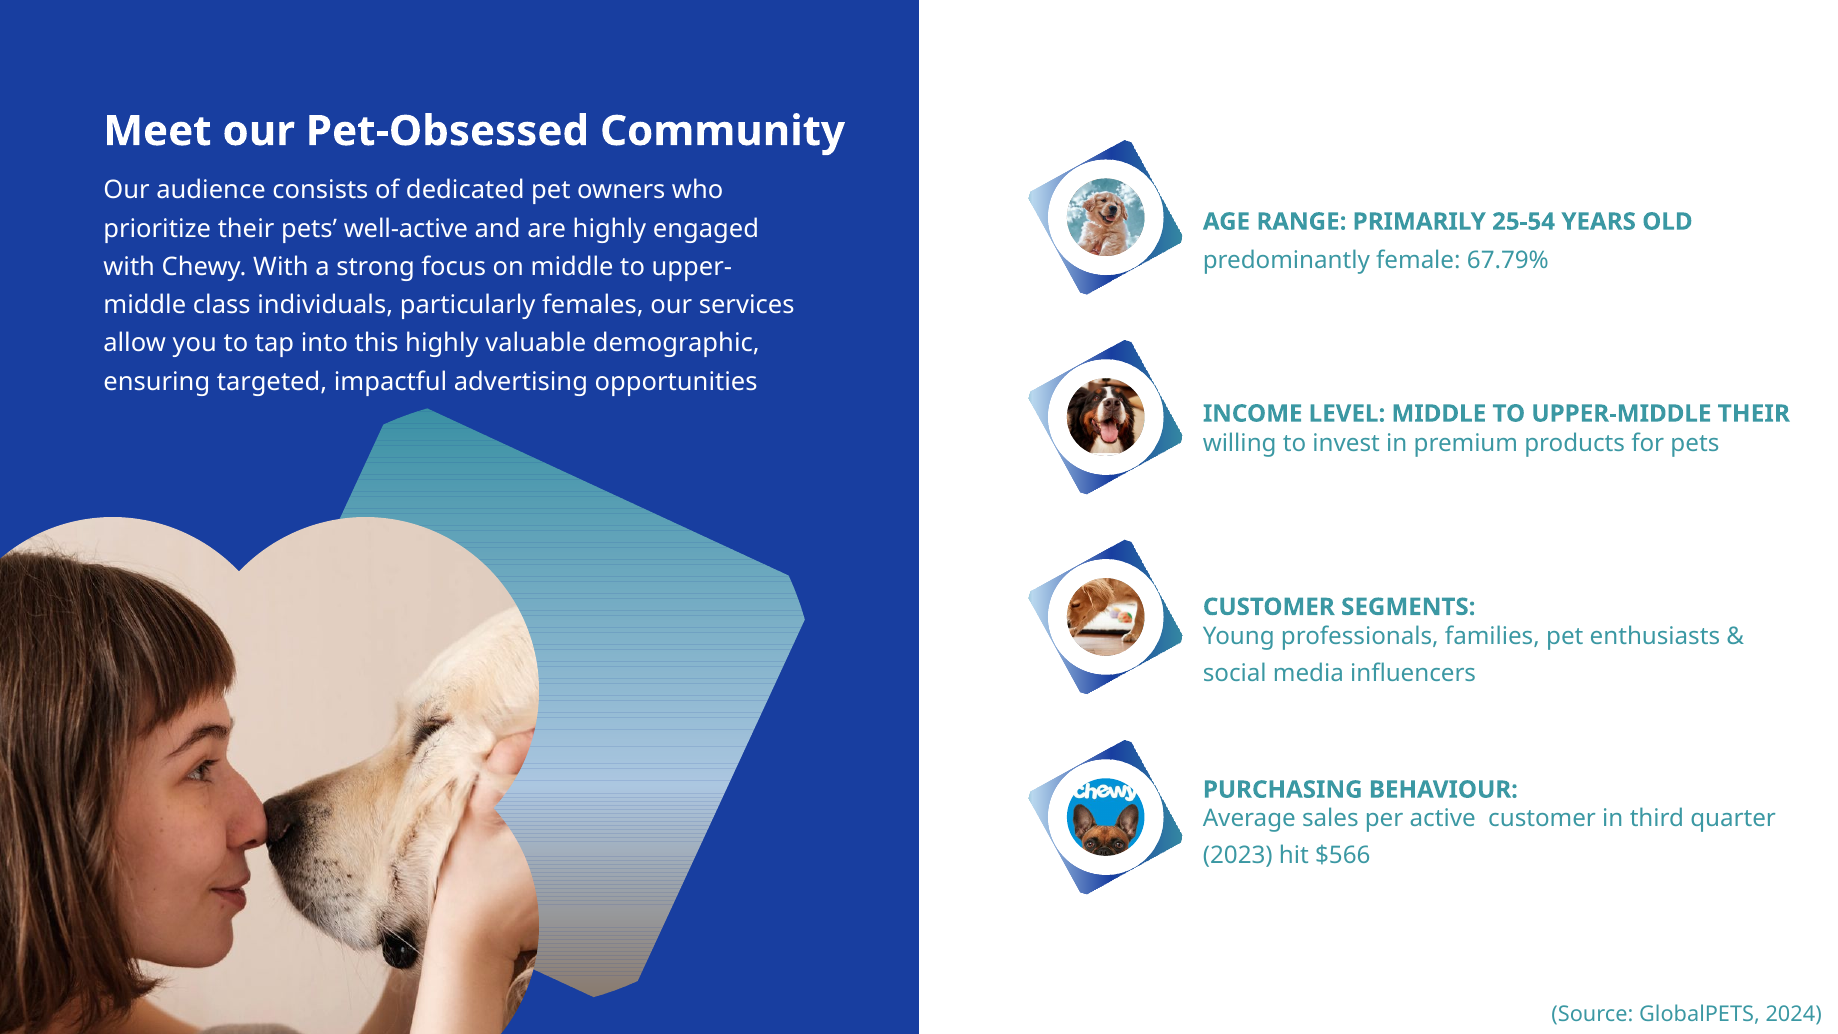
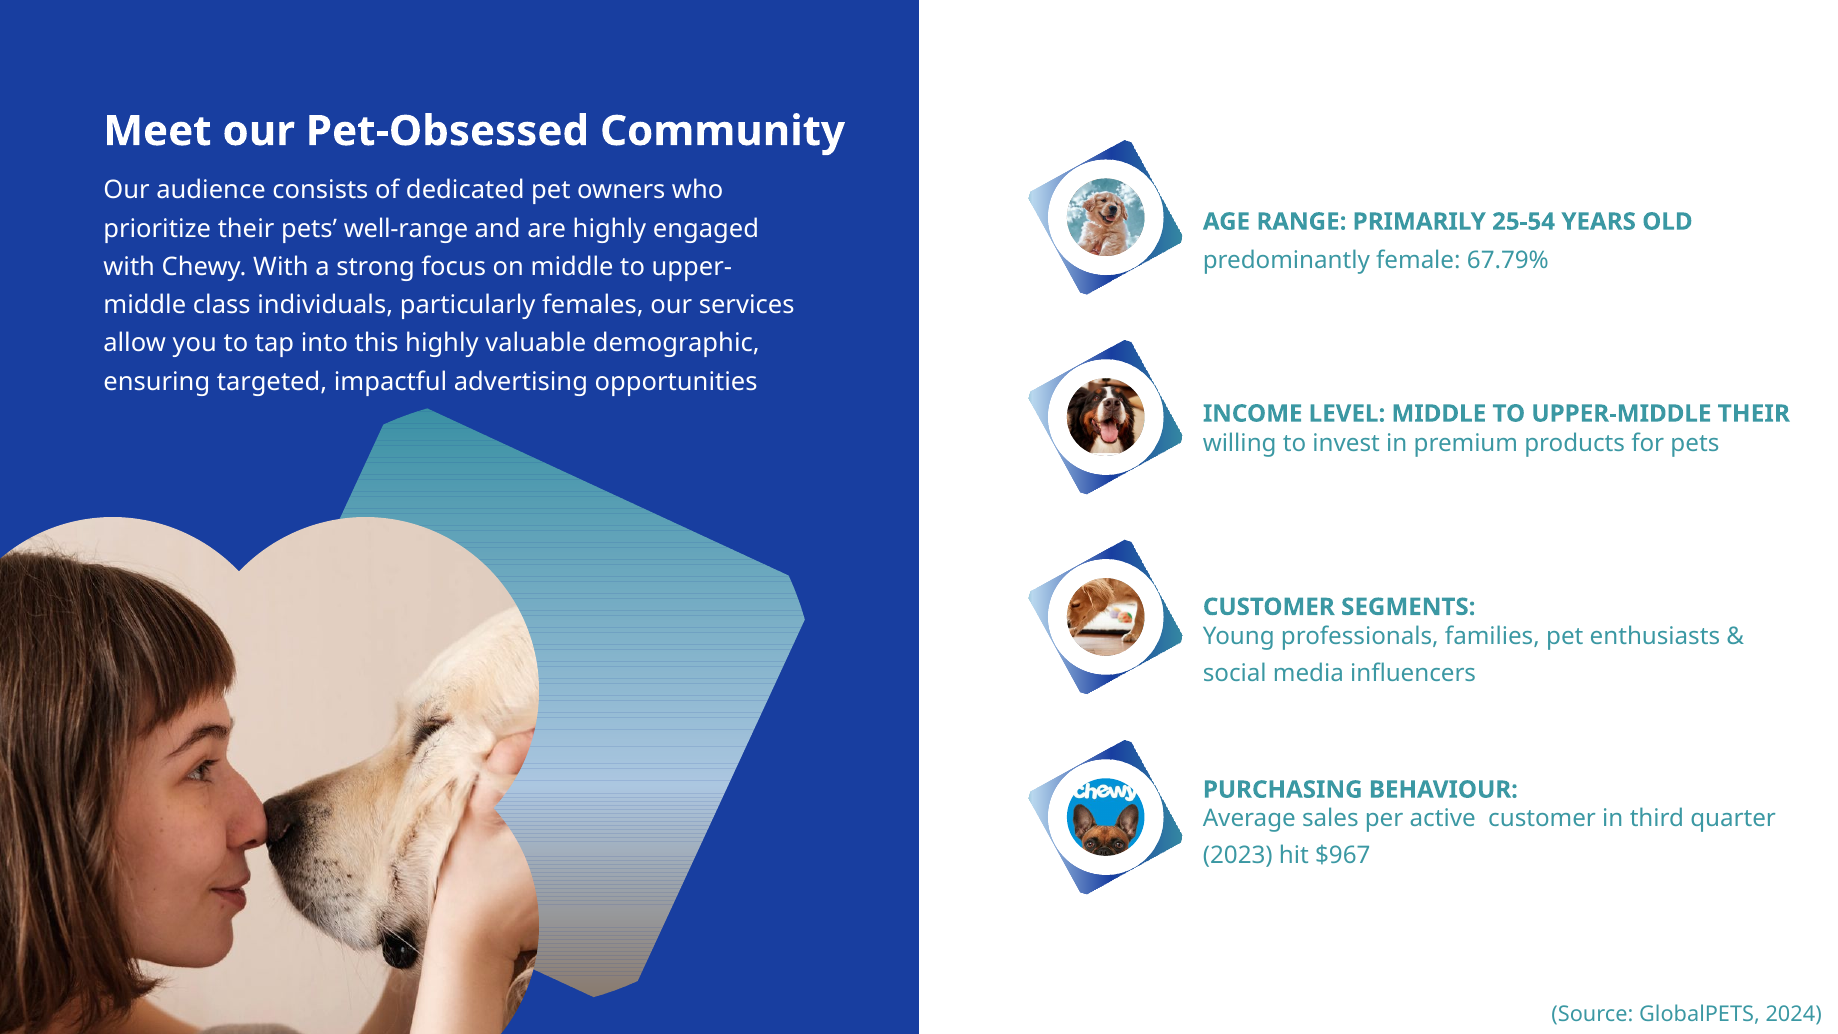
well-active: well-active -> well-range (406, 229)
$566: $566 -> $967 (1343, 855)
